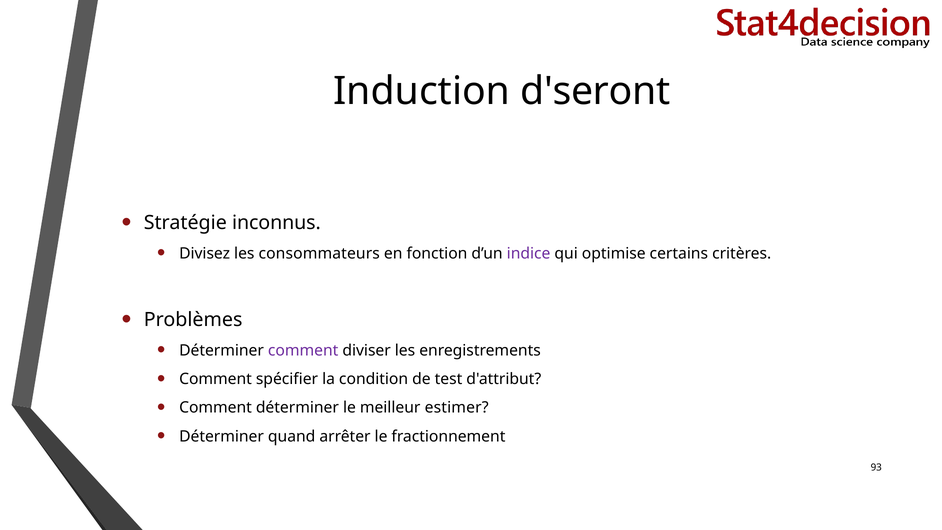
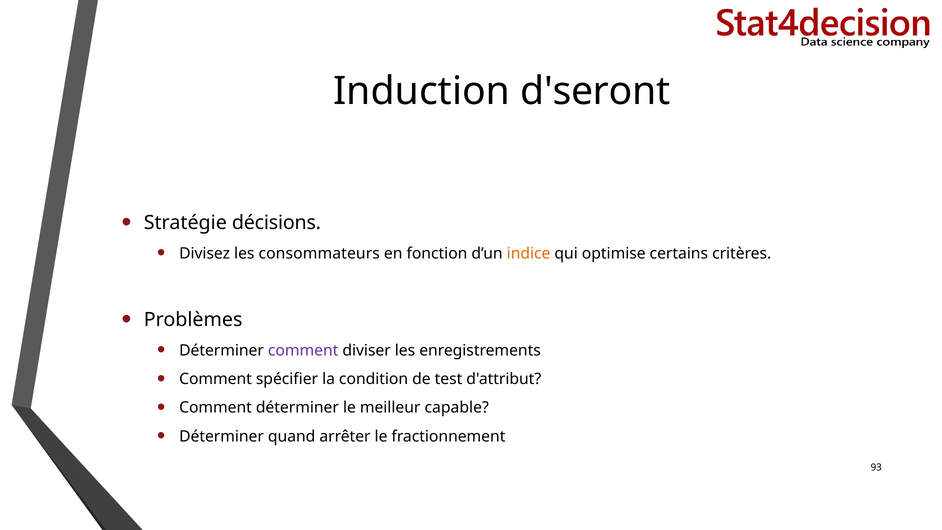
inconnus: inconnus -> décisions (276, 223)
indice colour: purple -> orange (529, 253)
estimer: estimer -> capable (457, 408)
